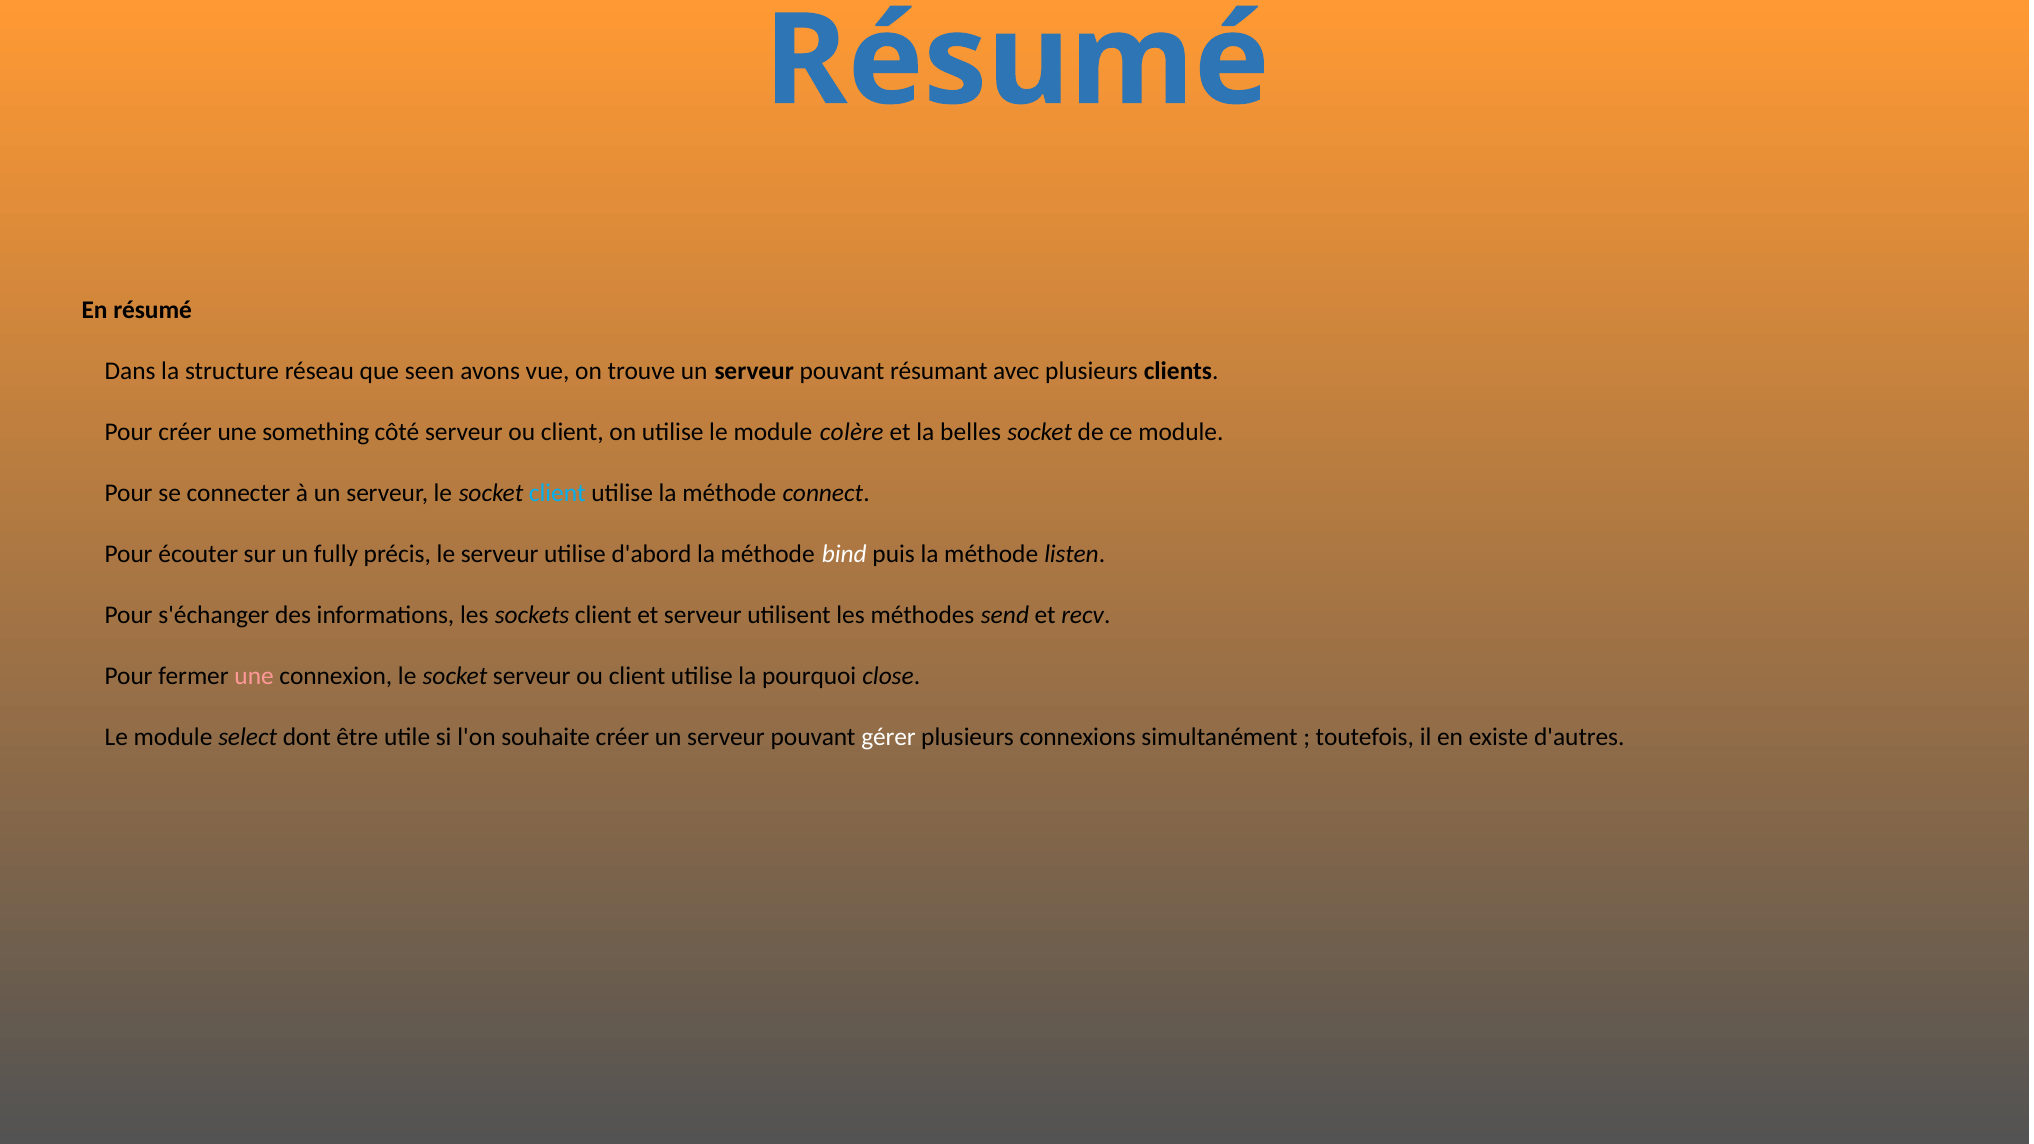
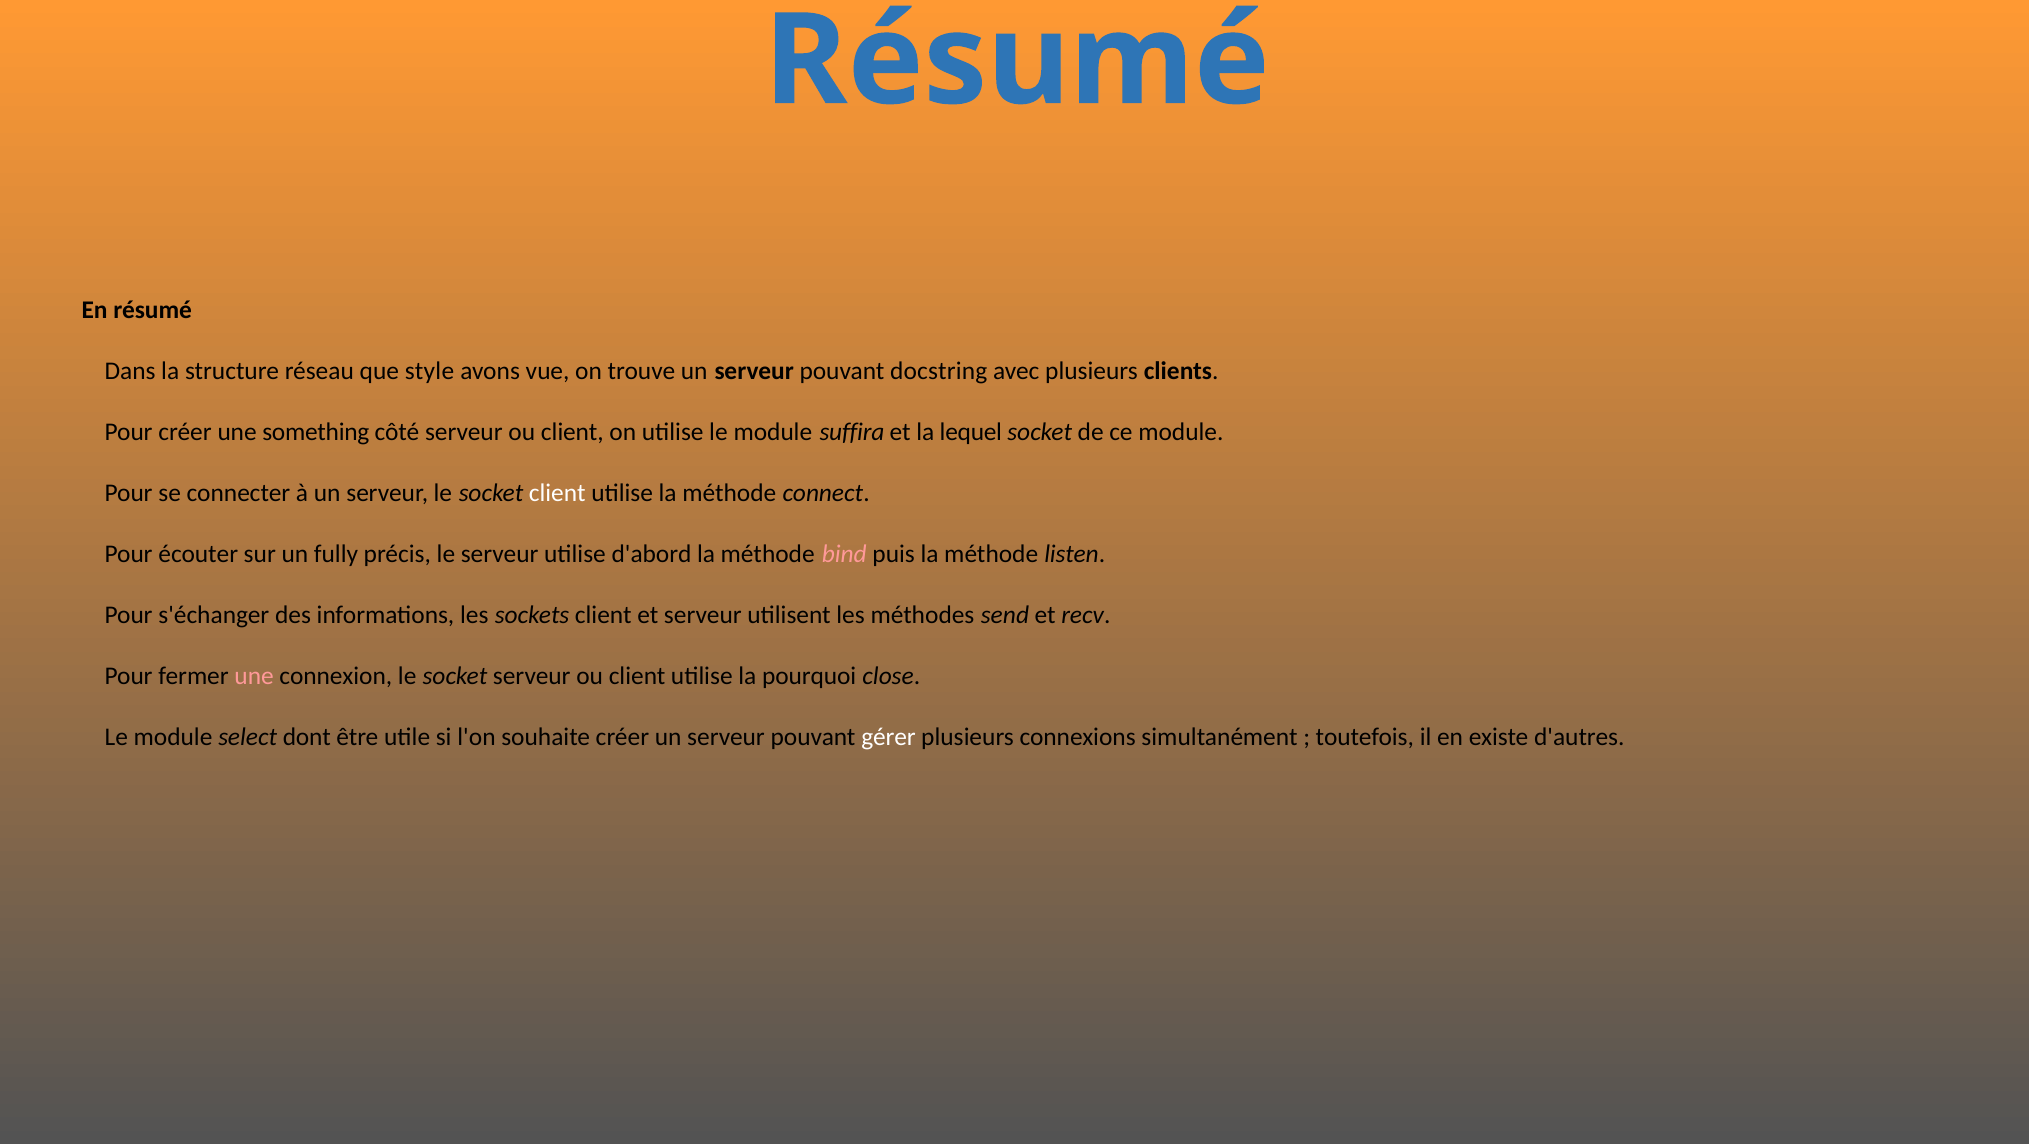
seen: seen -> style (429, 372)
résumant: résumant -> docstring (939, 372)
colère: colère -> suffira (852, 433)
belles: belles -> lequel (971, 433)
client colour: light blue -> white (557, 494)
bind colour: white -> pink (844, 555)
